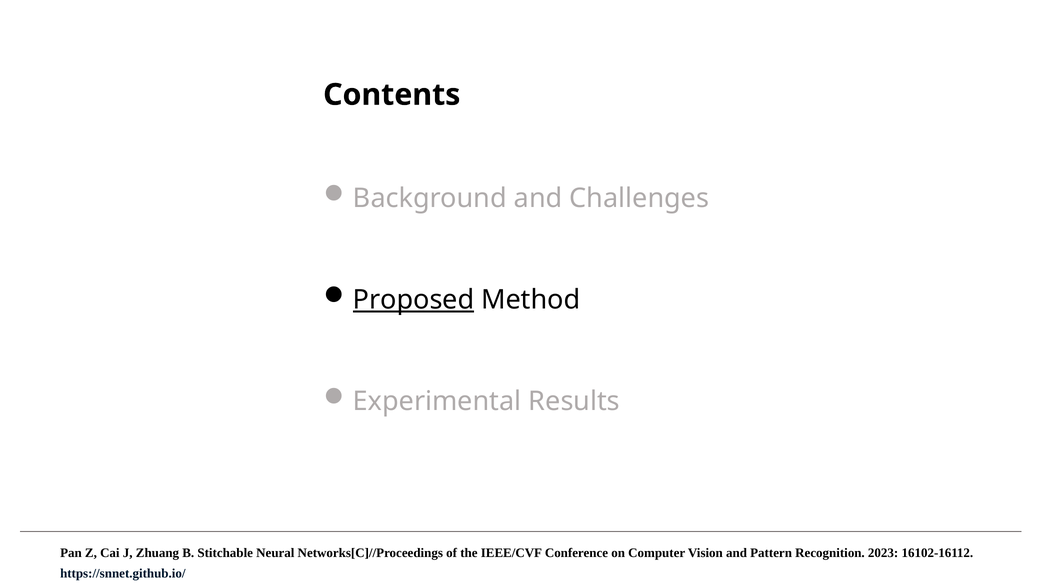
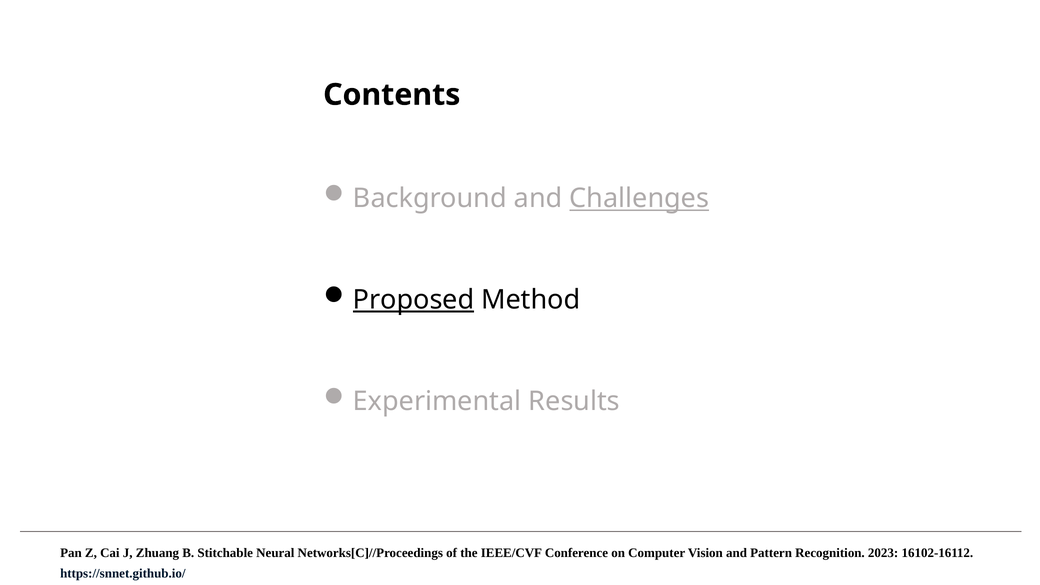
Challenges underline: none -> present (639, 198)
